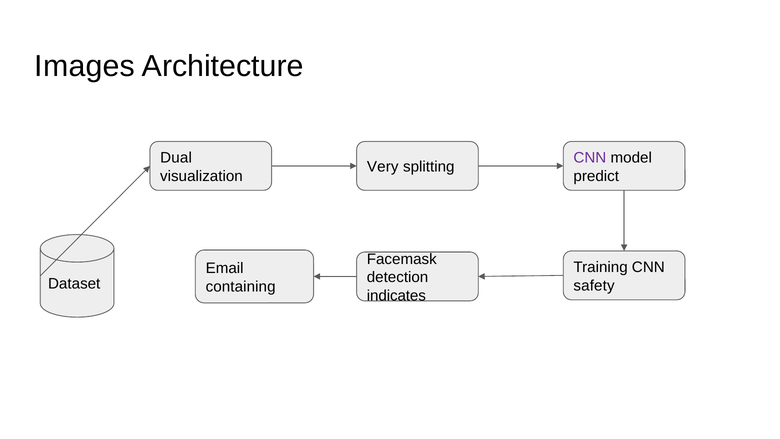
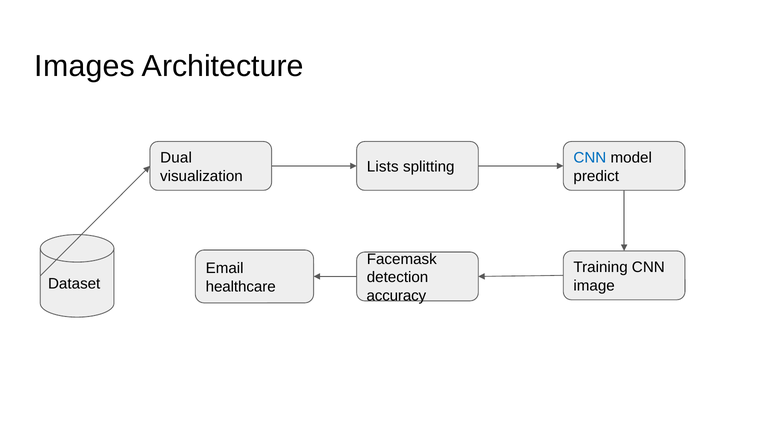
CNN colour: purple -> blue (590, 158)
Very: Very -> Lists (383, 167)
safety: safety -> image (594, 285)
containing: containing -> healthcare (241, 286)
indicates: indicates -> accuracy (396, 296)
